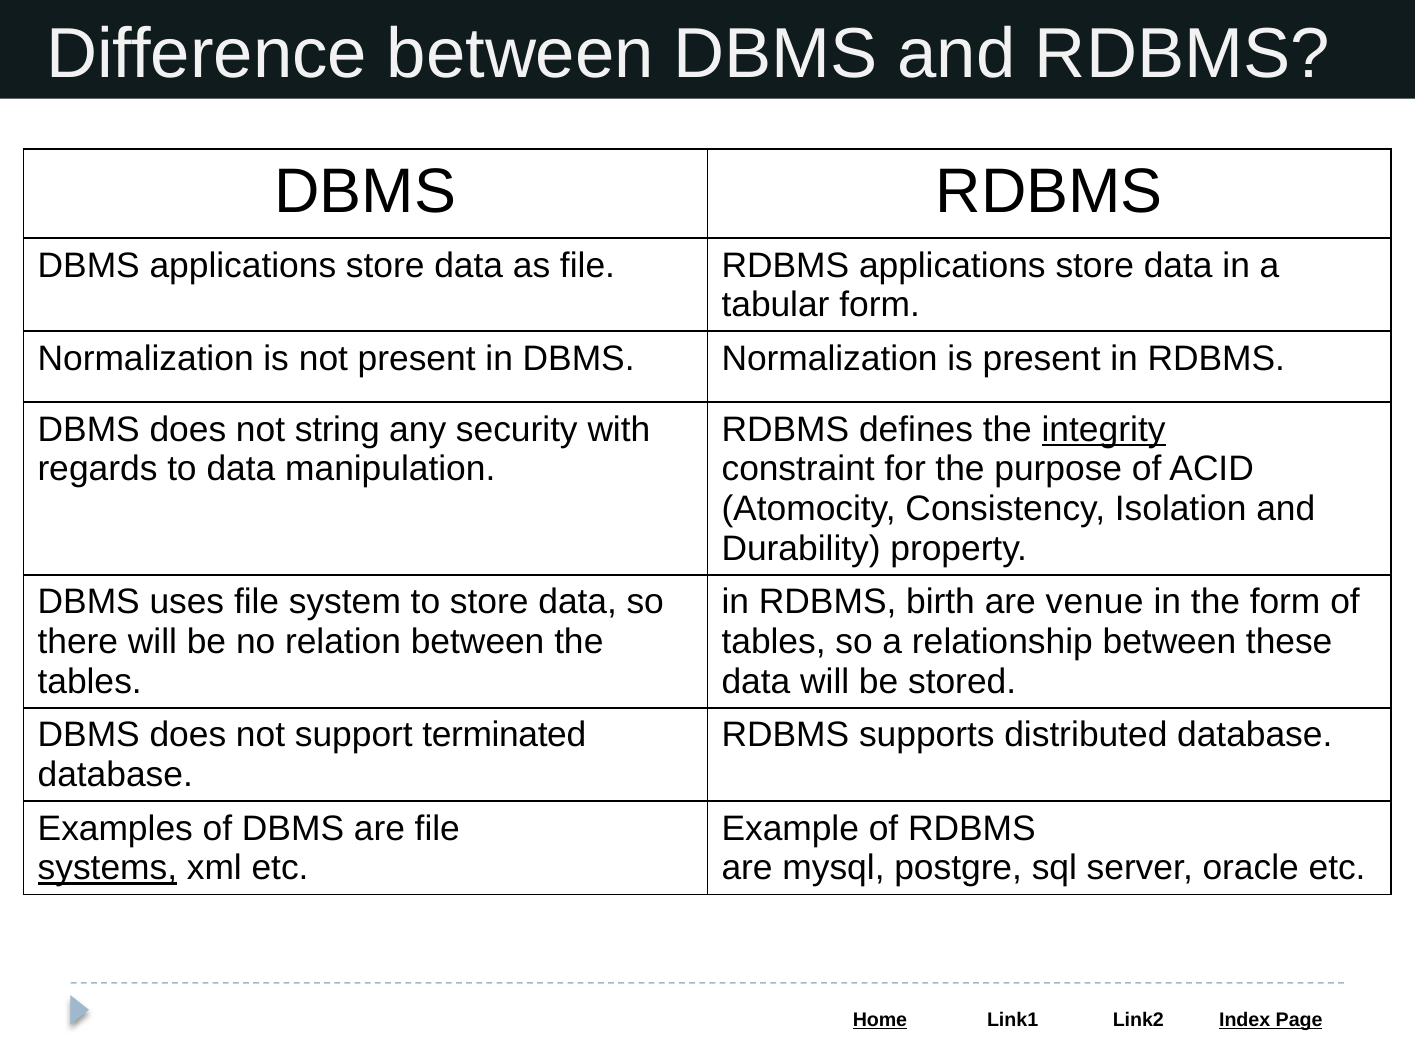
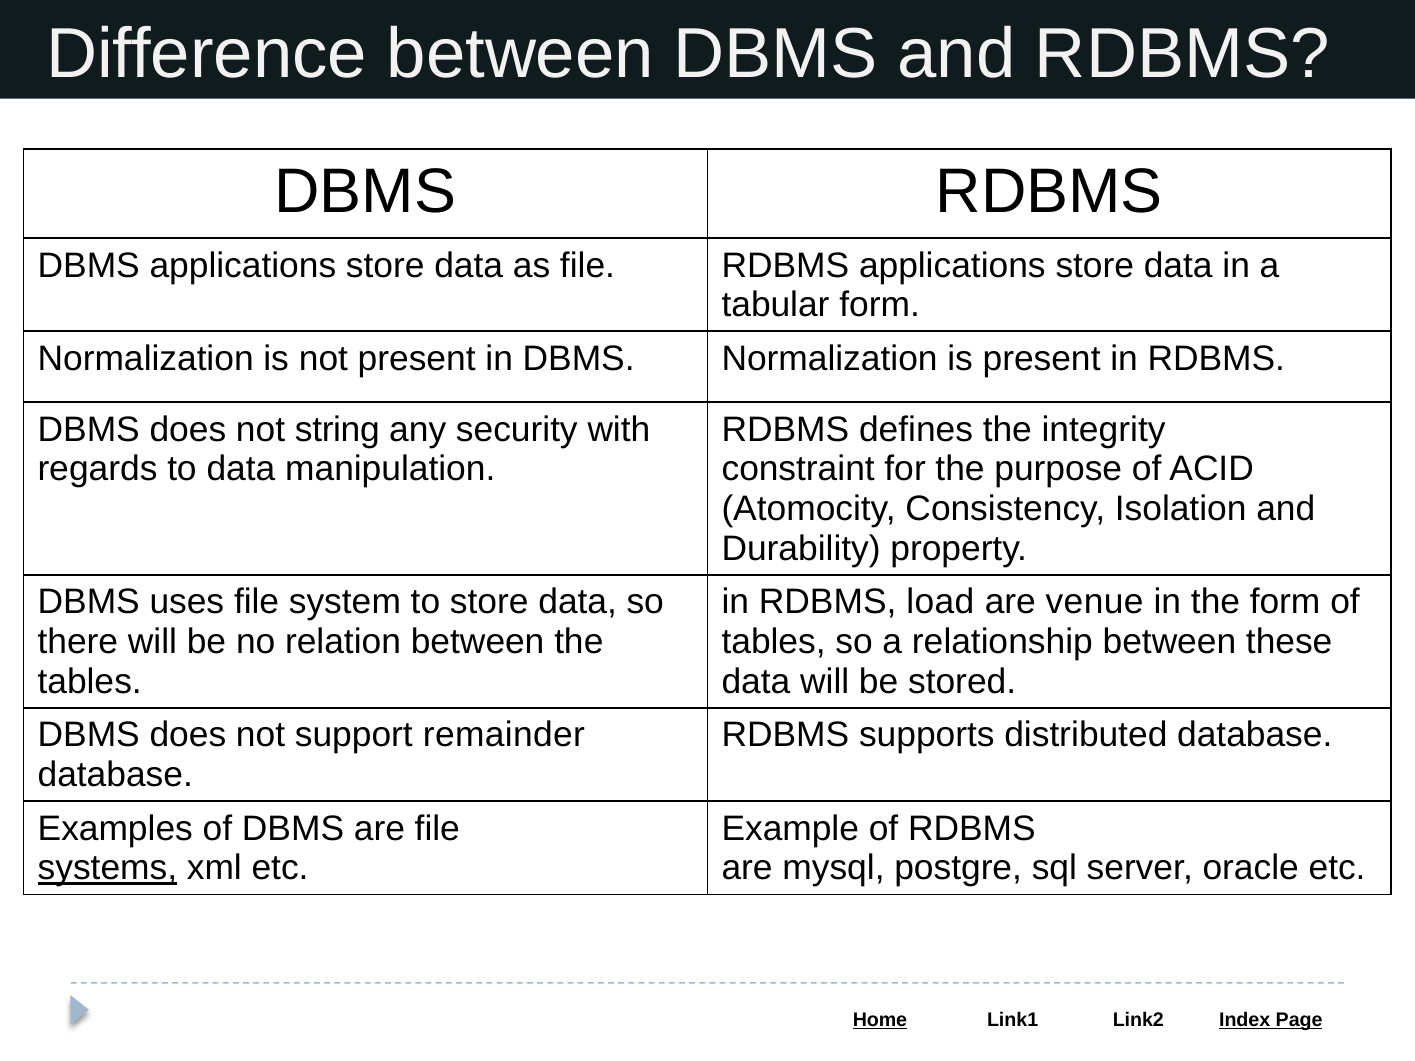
integrity underline: present -> none (1104, 430)
birth: birth -> load (940, 602)
terminated: terminated -> remainder (504, 735)
